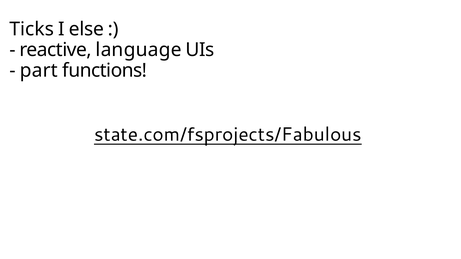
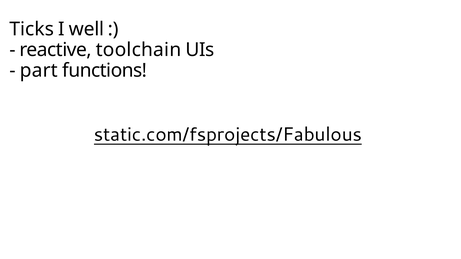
else: else -> well (86, 29)
language: language -> toolchain (139, 50)
state.com/fsprojects/Fabulous: state.com/fsprojects/Fabulous -> static.com/fsprojects/Fabulous (228, 135)
